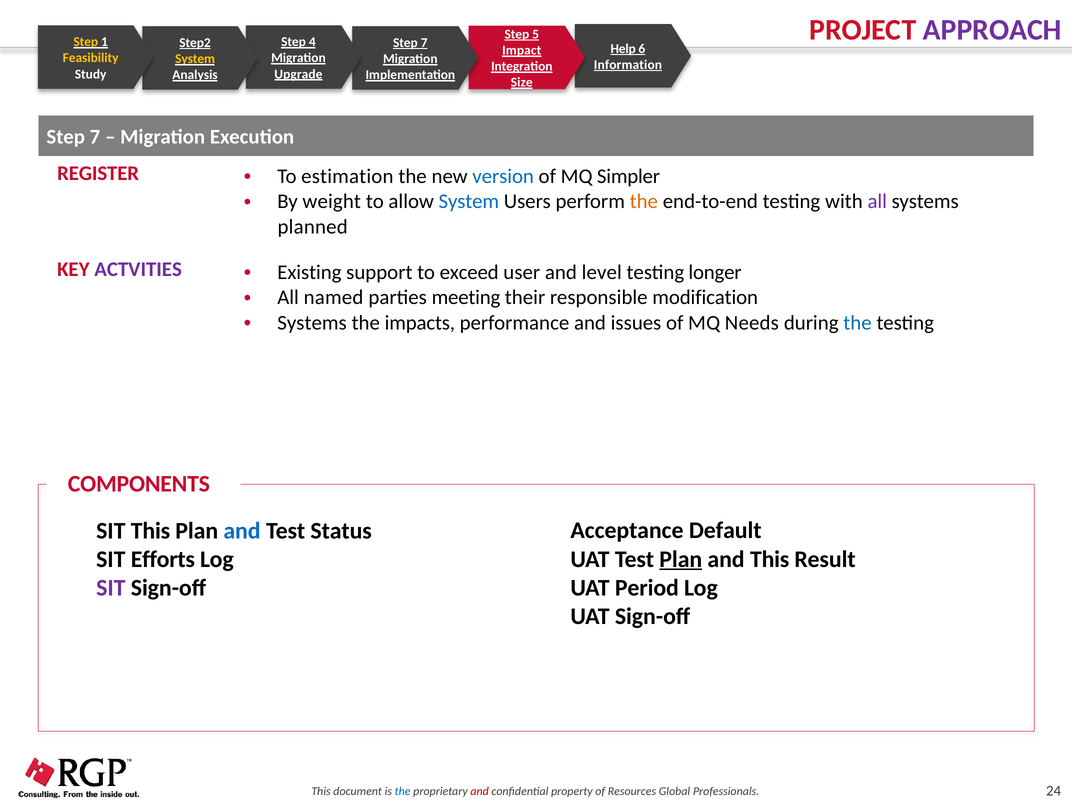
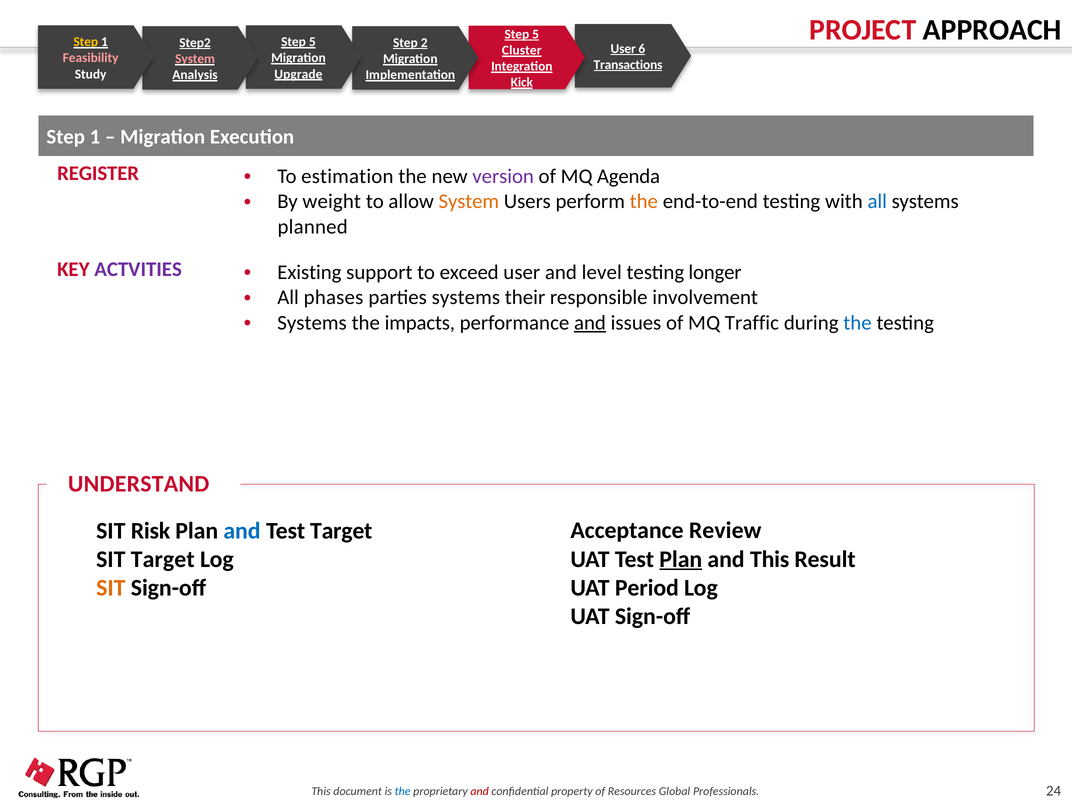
APPROACH colour: purple -> black (992, 30)
4: 4 -> 5 (312, 42)
7: 7 -> 2 (424, 43)
Help: Help -> User (623, 49)
Impact: Impact -> Cluster (522, 50)
Feasibility colour: yellow -> pink (91, 58)
System colour: yellow -> pink (195, 59)
Information: Information -> Transactions (628, 65)
Size: Size -> Kick (522, 83)
7: 7 -> 1 (95, 137)
version colour: blue -> purple (503, 176)
Simpler: Simpler -> Agenda (628, 176)
System colour: blue -> orange (469, 202)
all colour: purple -> blue (877, 202)
named: named -> phases (334, 298)
parties meeting: meeting -> systems (466, 298)
modification: modification -> involvement (705, 298)
and underline: none -> present (590, 323)
Needs: Needs -> Traffic (752, 323)
COMPONENTS: COMPONENTS -> UNDERSTAND (139, 484)
SIT This: This -> Risk (151, 531)
Test Status: Status -> Target (341, 531)
Default: Default -> Review (725, 531)
SIT Efforts: Efforts -> Target (163, 559)
SIT colour: purple -> orange (111, 588)
